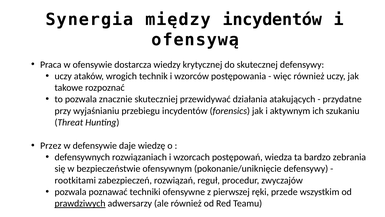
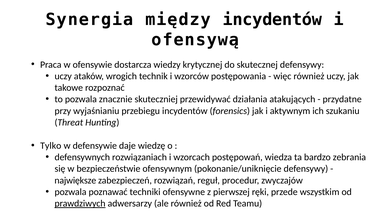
Przez: Przez -> Tylko (51, 145)
rootkitami: rootkitami -> największe (75, 180)
